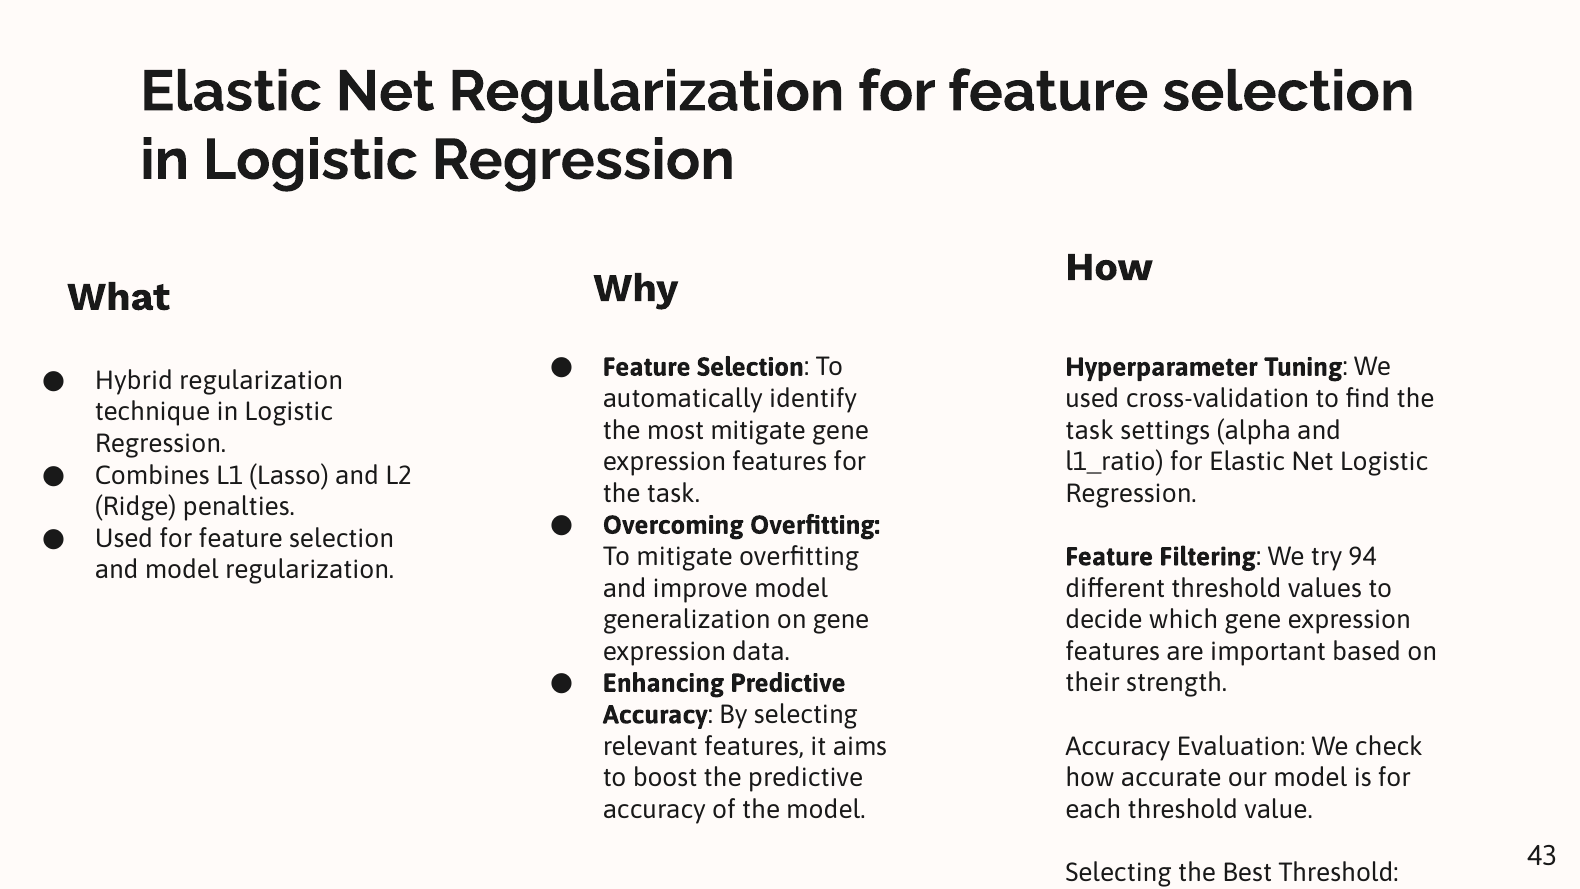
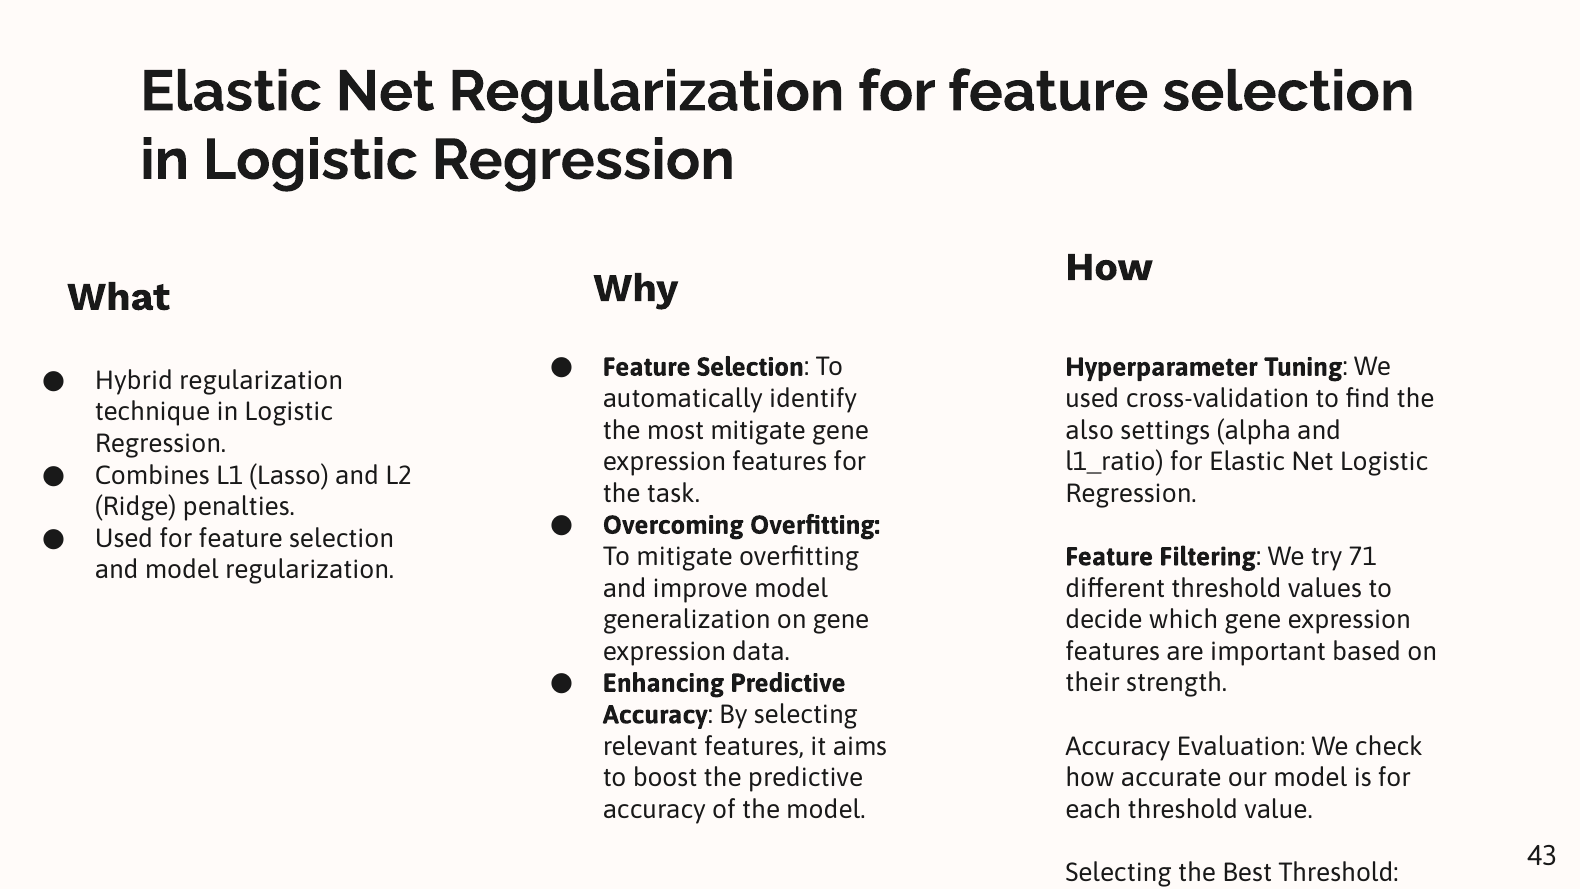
task: task -> also (1090, 430)
94: 94 -> 71 (1363, 557)
